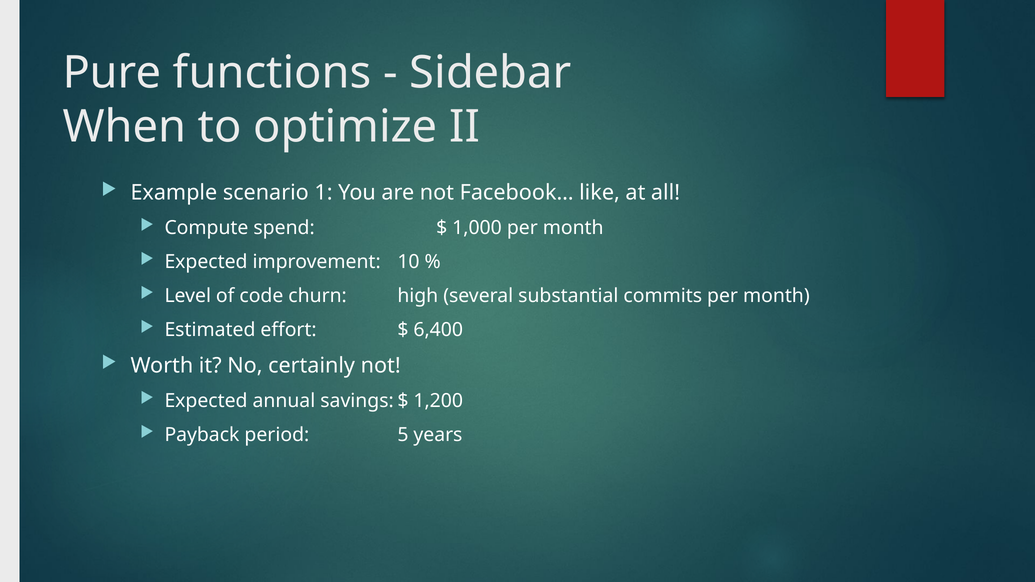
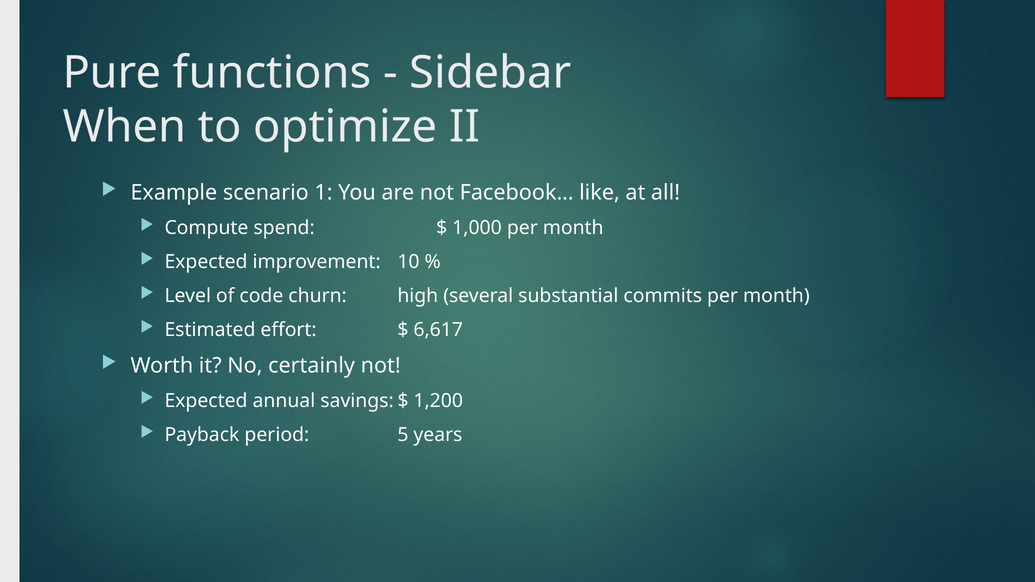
6,400: 6,400 -> 6,617 (438, 330)
